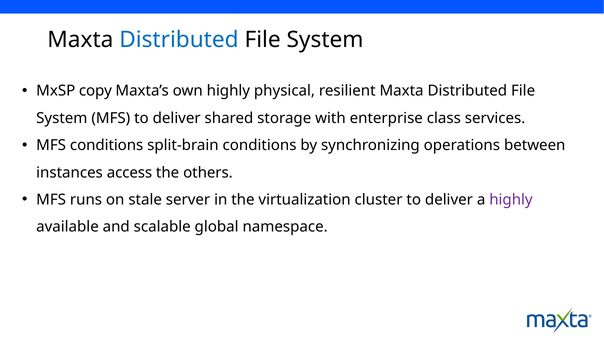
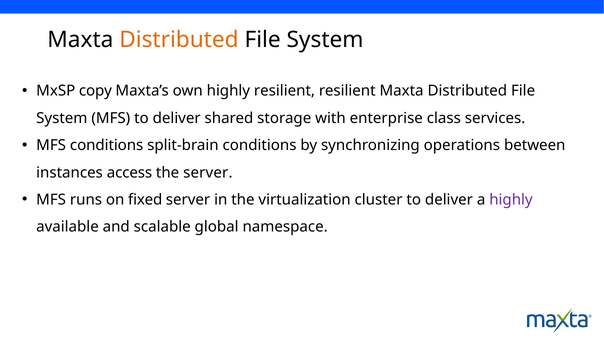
Distributed colour: blue -> orange (179, 40)
highly physical: physical -> resilient (284, 91)
the others: others -> server (208, 172)
stale: stale -> fixed (145, 200)
